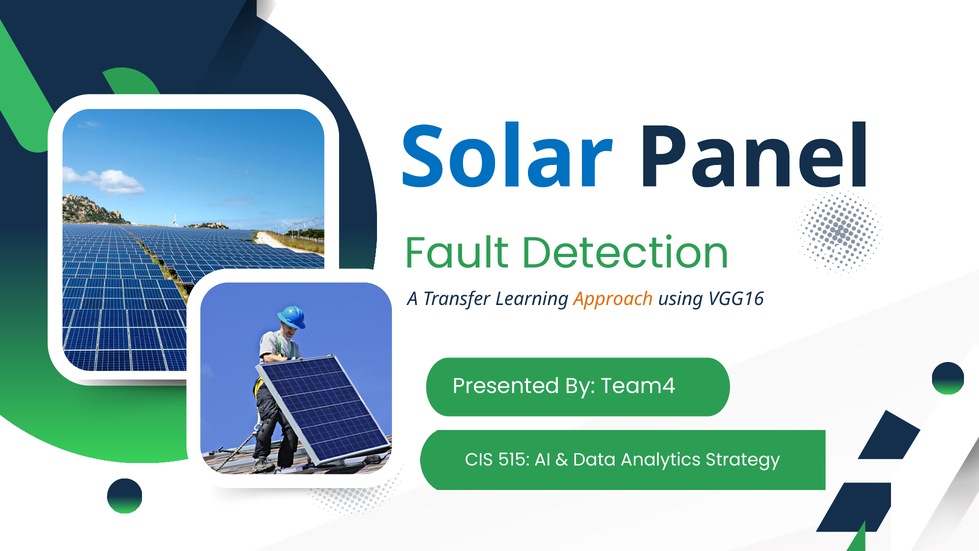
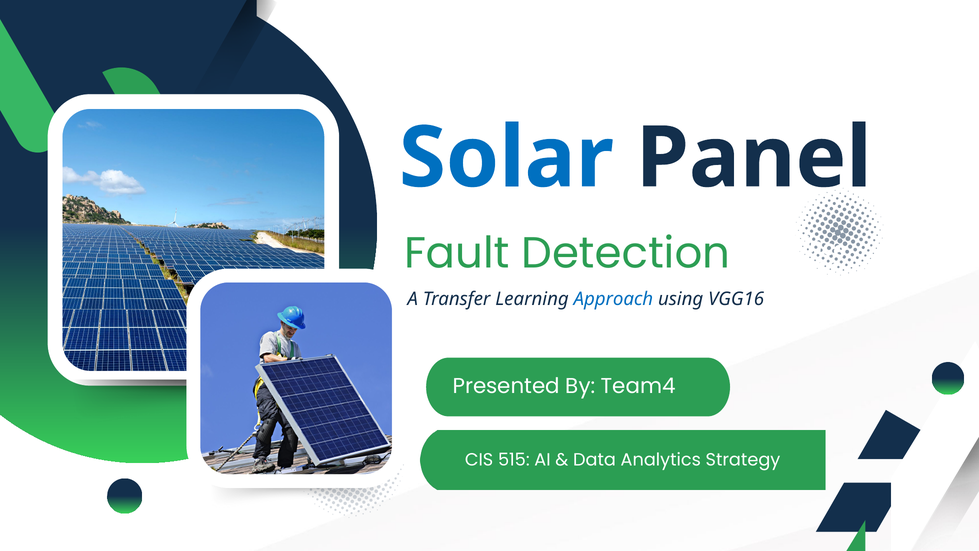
Approach colour: orange -> blue (613, 299)
